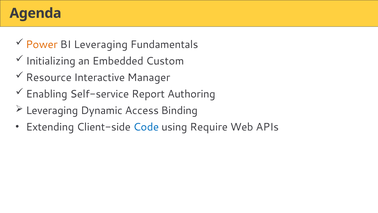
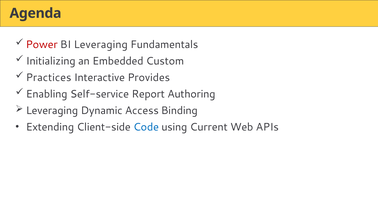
Power colour: orange -> red (42, 45)
Resource: Resource -> Practices (49, 77)
Manager: Manager -> Provides (149, 77)
Require: Require -> Current (209, 127)
